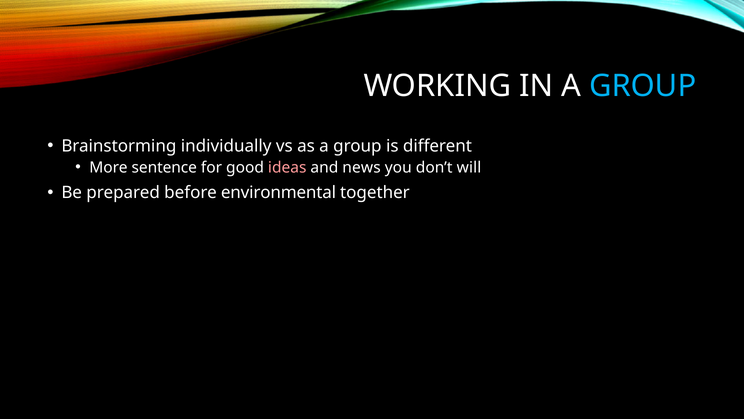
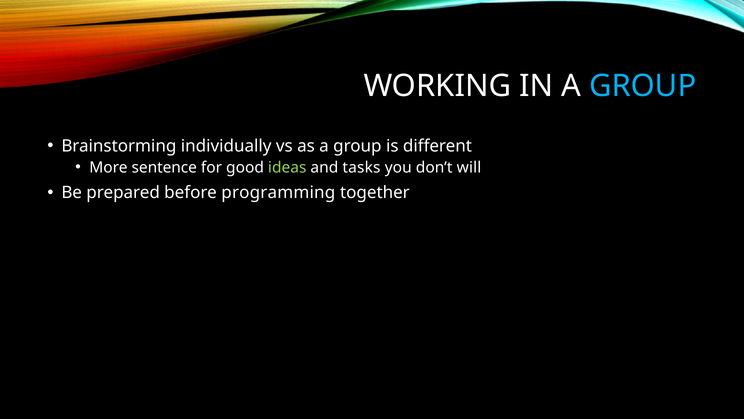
ideas colour: pink -> light green (287, 167)
news: news -> tasks (362, 167)
environmental: environmental -> programming (278, 193)
